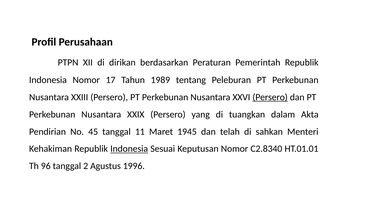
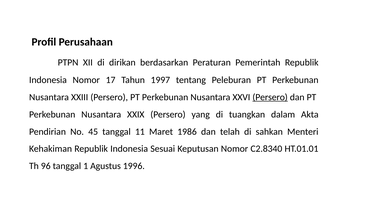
1989: 1989 -> 1997 (160, 80)
1945: 1945 -> 1986 (187, 132)
Indonesia underline: present -> none (129, 149)
2: 2 -> 1 (86, 166)
